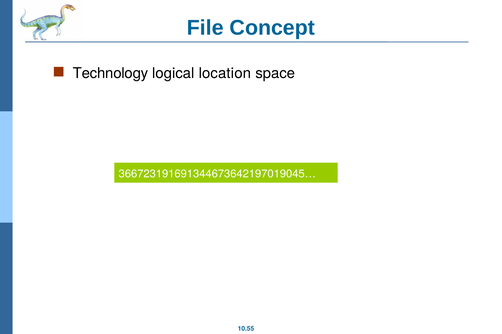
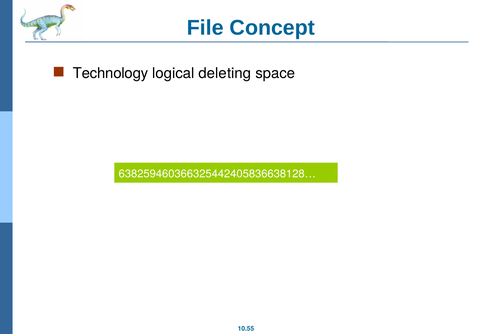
location: location -> deleting (225, 73)
366723191691344673642197019045…: 366723191691344673642197019045… -> 638259460366325442405836638128… (217, 174)
